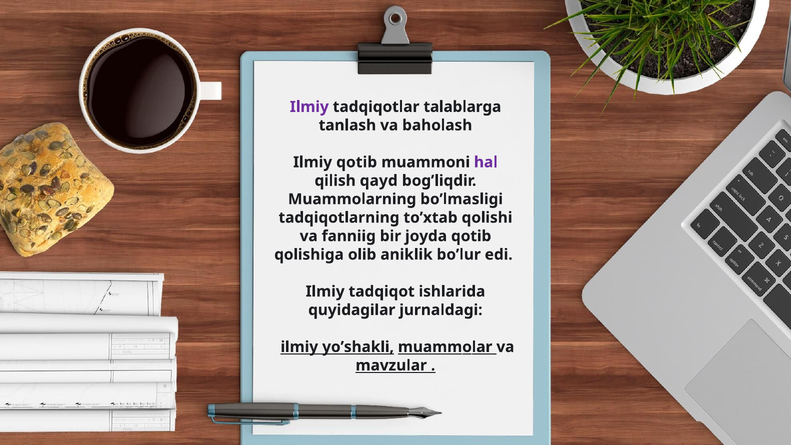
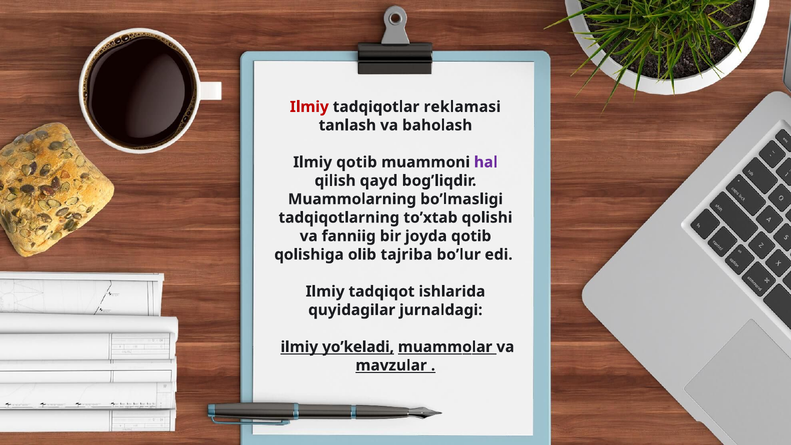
Ilmiy colour: purple -> red (309, 107)
talablarga: talablarga -> reklamasi (462, 107)
aniklik: aniklik -> tajriba (406, 255)
yo’shakli: yo’shakli -> yo’keladi (358, 347)
